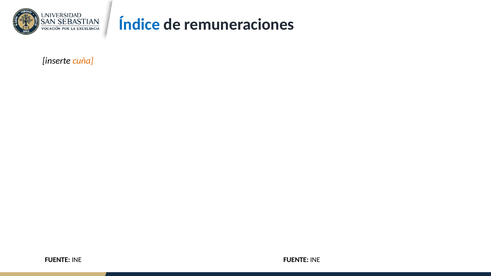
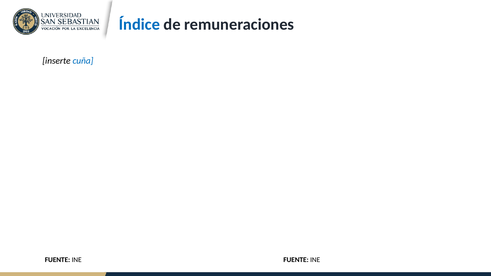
cuña colour: orange -> blue (83, 61)
